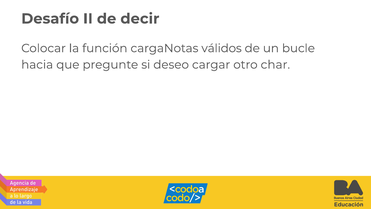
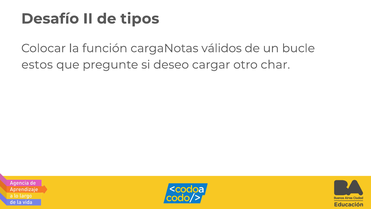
decir: decir -> tipos (140, 19)
hacia: hacia -> estos (37, 65)
